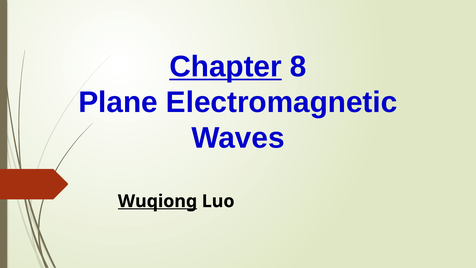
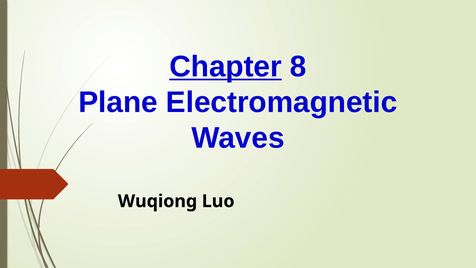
Wuqiong underline: present -> none (158, 201)
